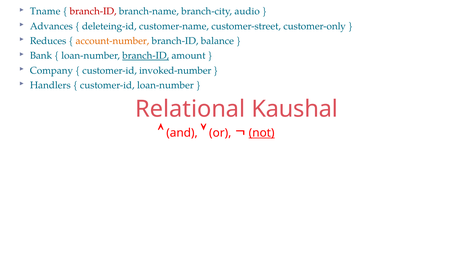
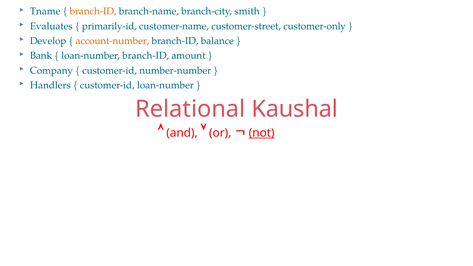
branch-ID colour: red -> orange (93, 11)
audio: audio -> smith (247, 11)
Advances: Advances -> Evaluates (51, 26)
deleteing-id: deleteing-id -> primarily-id (109, 26)
Reduces: Reduces -> Develop (48, 41)
branch-ID underline: present -> none (146, 56)
invoked-number: invoked-number -> number-number (175, 70)
